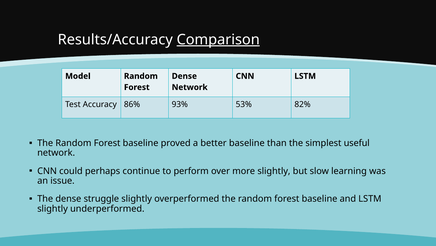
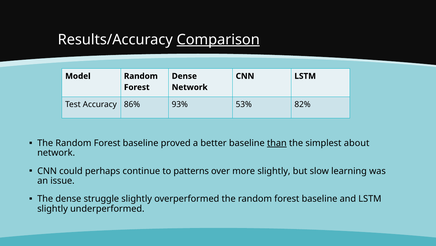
than underline: none -> present (277, 143)
useful: useful -> about (357, 143)
perform: perform -> patterns (191, 171)
